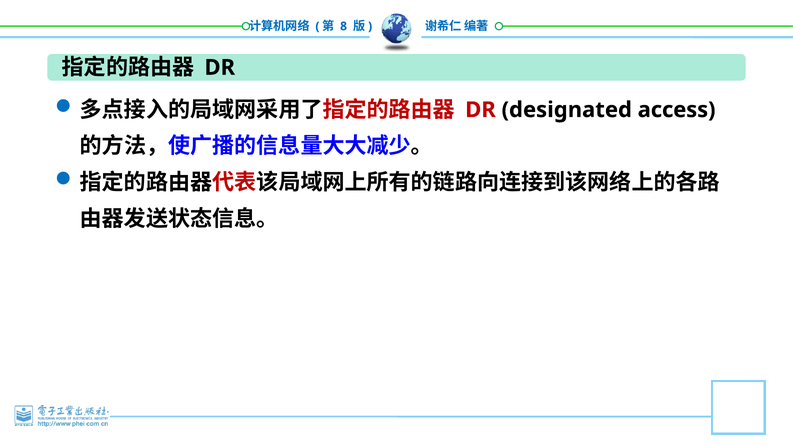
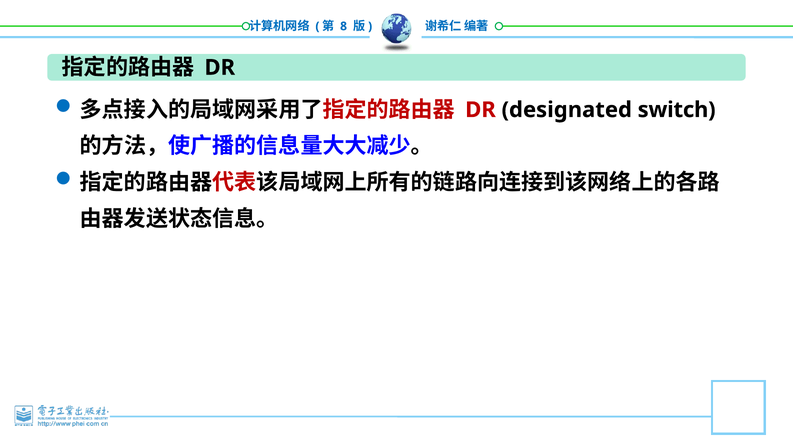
access: access -> switch (677, 110)
